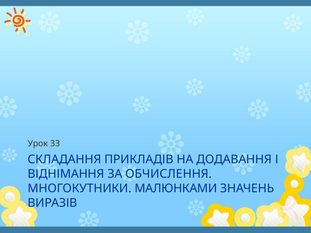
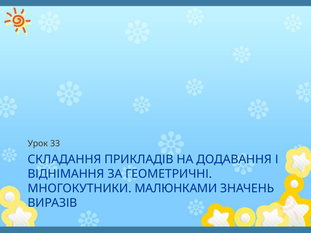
ОБЧИСЛЕННЯ: ОБЧИСЛЕННЯ -> ГЕОМЕТРИЧНІ (169, 174)
